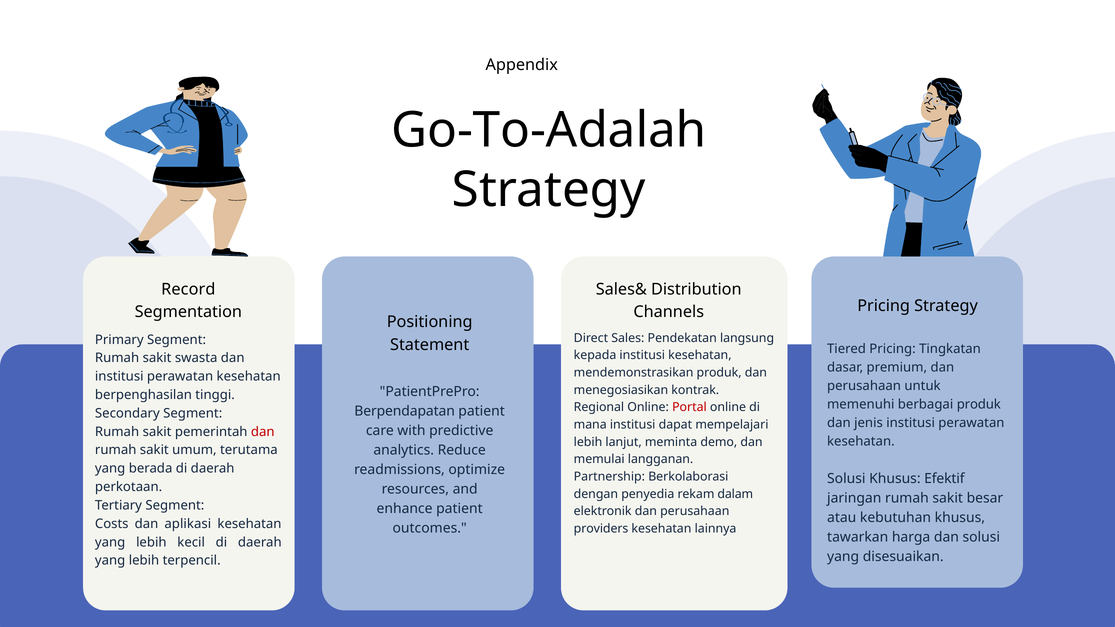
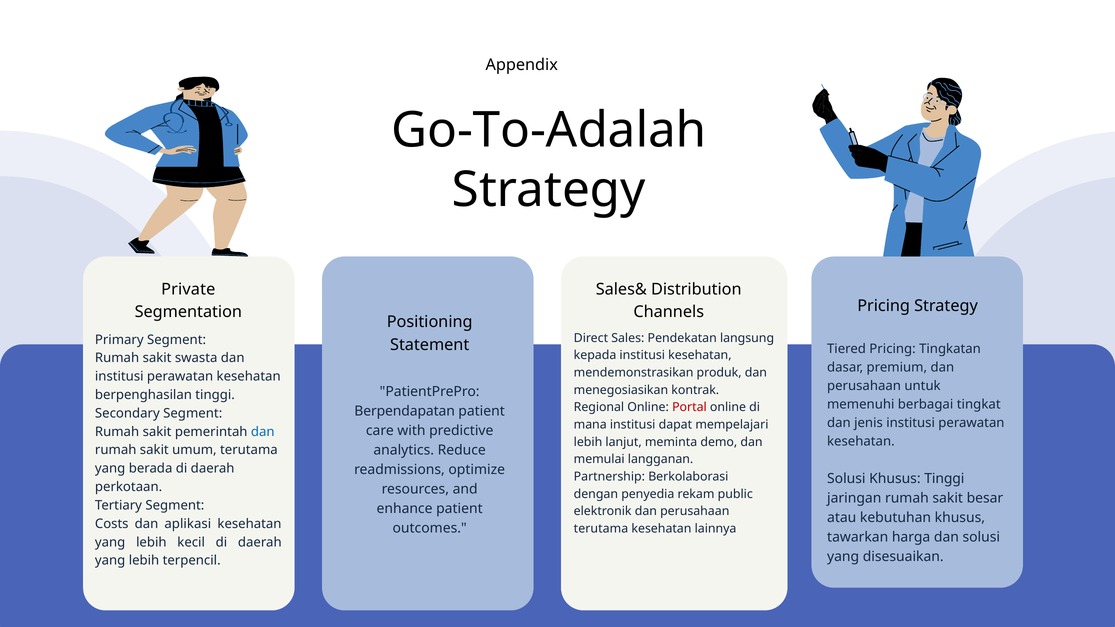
Record: Record -> Private (188, 289)
berbagai produk: produk -> tingkat (979, 404)
dan colour: red -> blue (263, 432)
Khusus Efektif: Efektif -> Tinggi (944, 479)
dalam: dalam -> public (735, 494)
providers: providers -> terutama (601, 529)
